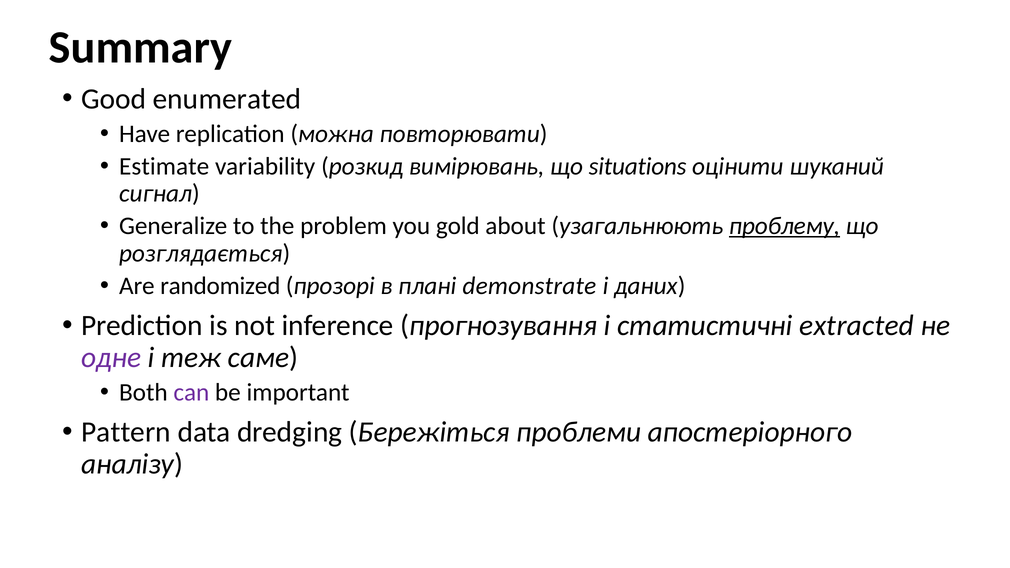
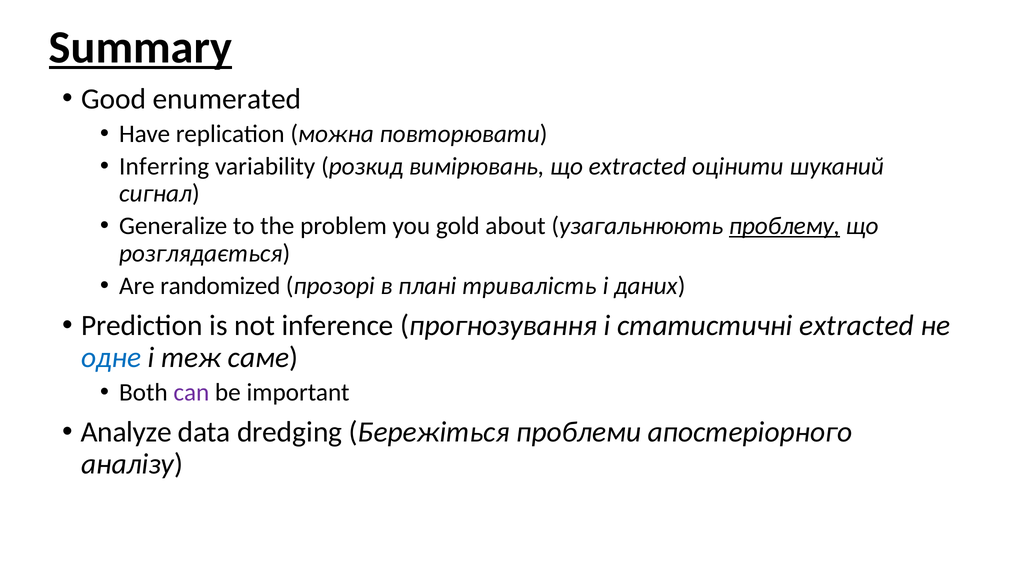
Summary underline: none -> present (140, 48)
Estimate: Estimate -> Inferring (164, 166)
що situations: situations -> extracted (637, 166)
demonstrate: demonstrate -> тривалість (529, 286)
одне colour: purple -> blue (111, 358)
Pattern: Pattern -> Analyze (126, 432)
